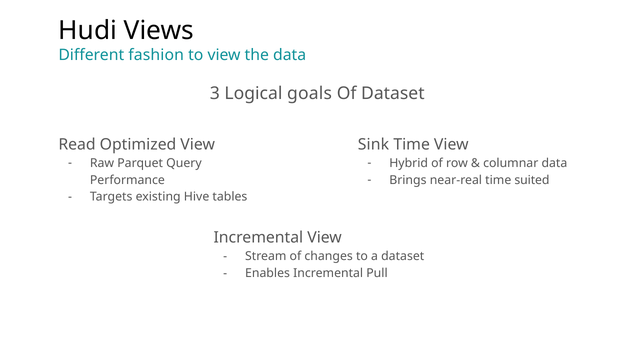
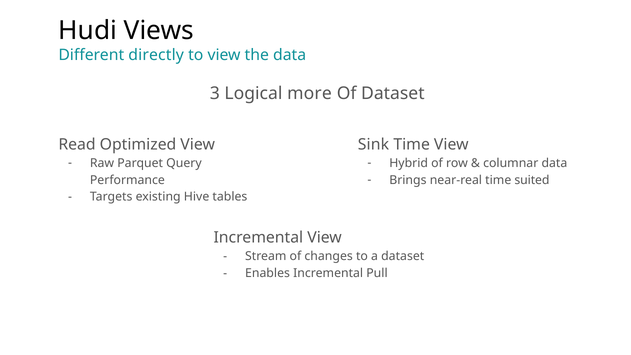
fashion: fashion -> directly (156, 55)
goals: goals -> more (309, 93)
